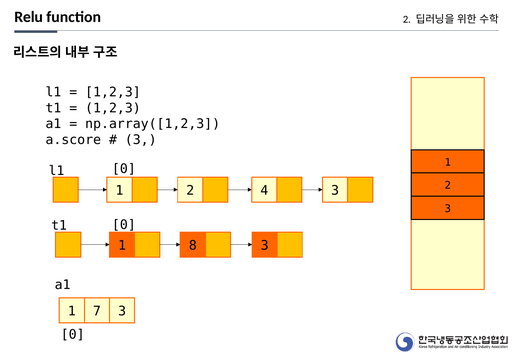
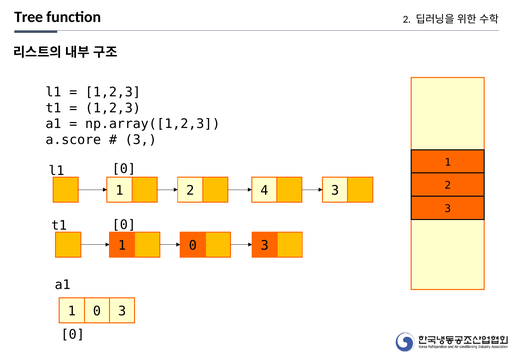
Relu: Relu -> Tree (29, 17)
8: 8 -> 0 (193, 246)
7: 7 -> 0 (97, 311)
